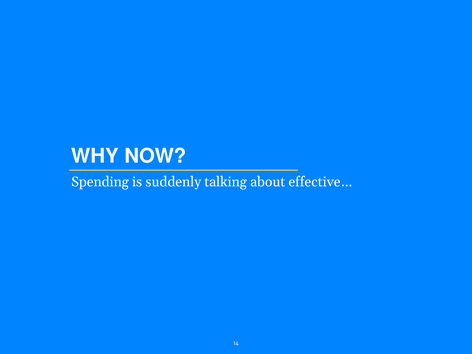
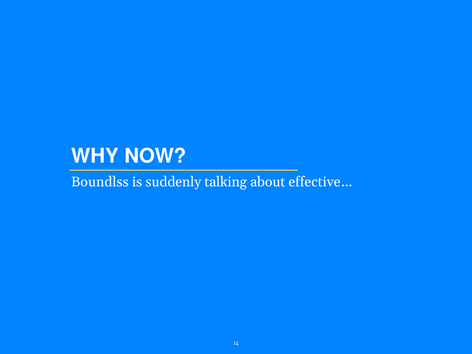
Spending: Spending -> Boundlss (100, 182)
